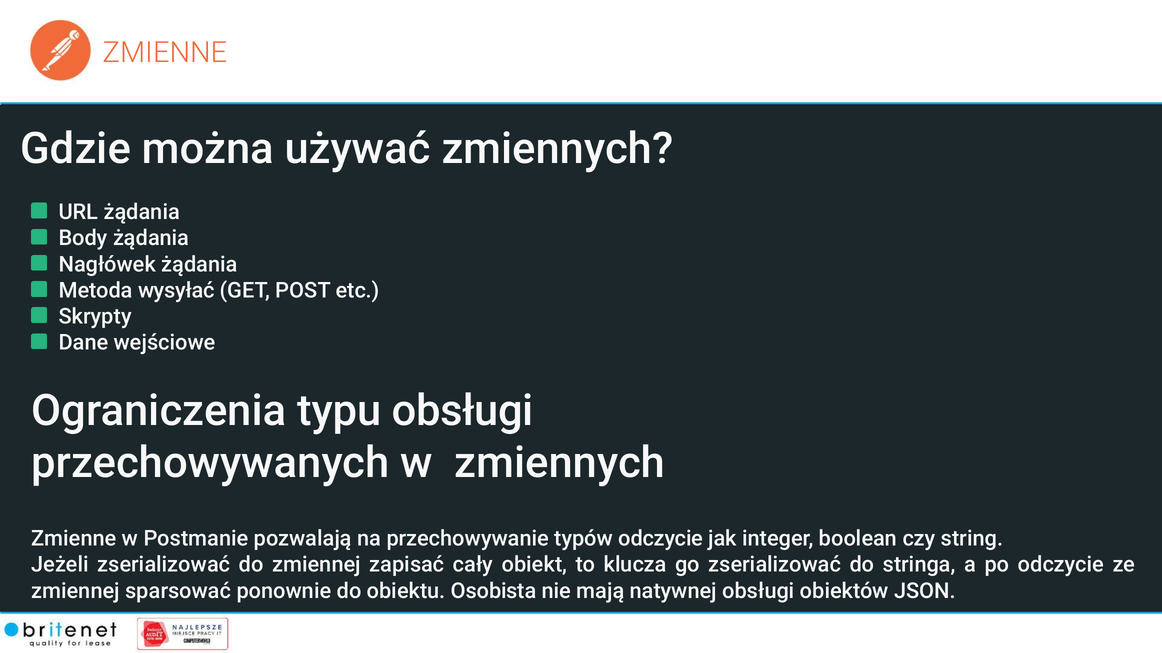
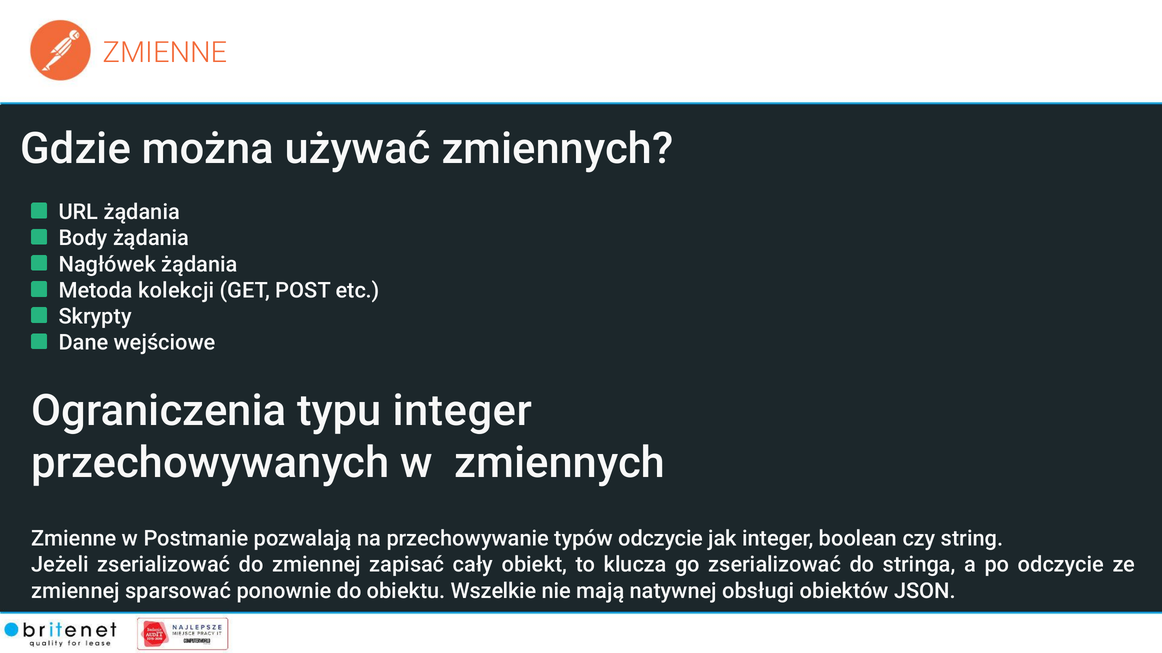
wysyłać: wysyłać -> kolekcji (176, 291)
typu obsługi: obsługi -> integer (462, 411)
Osobista: Osobista -> Wszelkie (494, 591)
